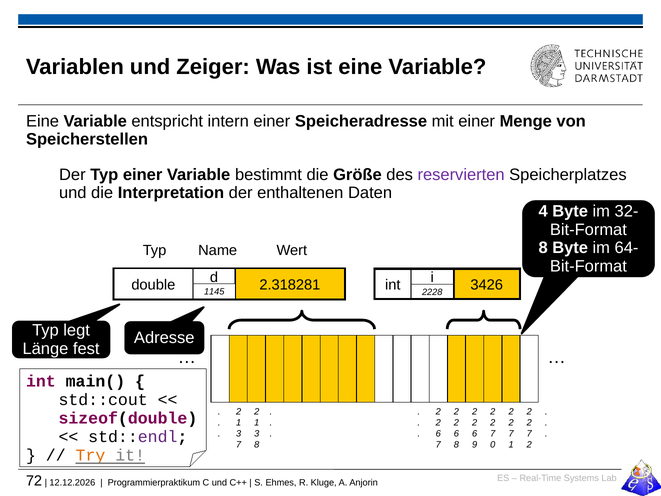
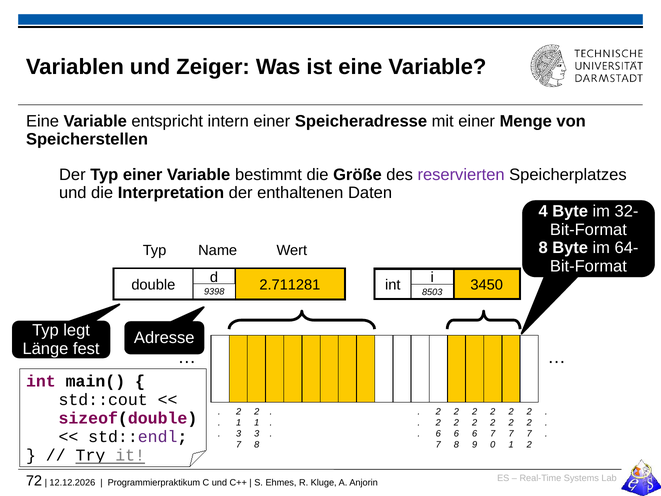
2.318281: 2.318281 -> 2.711281 (290, 285)
3426: 3426 -> 3450 (487, 285)
1145: 1145 -> 9398 (214, 292)
2228: 2228 -> 8503 (432, 292)
Try colour: orange -> black (90, 455)
